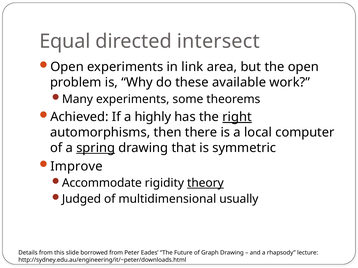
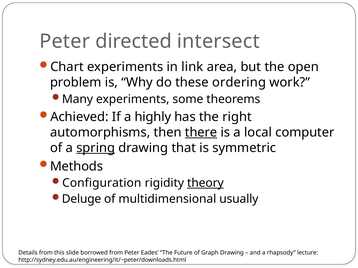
Equal: Equal -> Peter (65, 41)
Open: Open -> Chart (67, 67)
available: available -> ordering (239, 83)
right underline: present -> none (237, 117)
there underline: none -> present (201, 133)
Improve: Improve -> Methods (77, 167)
Accommodate: Accommodate -> Configuration (102, 183)
Judged: Judged -> Deluge (82, 199)
